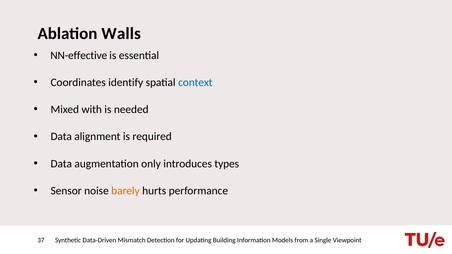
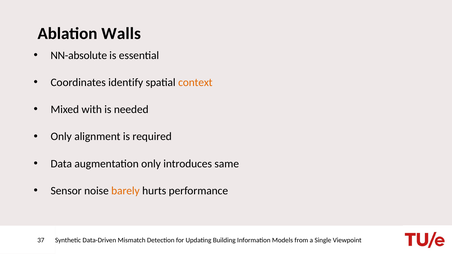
NN-effective: NN-effective -> NN-absolute (79, 55)
context colour: blue -> orange (195, 82)
Data: Data -> Only (61, 137)
types: types -> same (227, 164)
